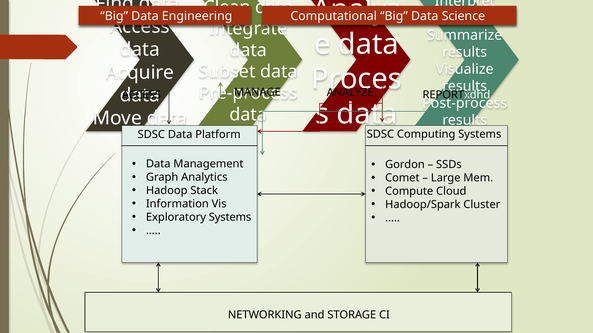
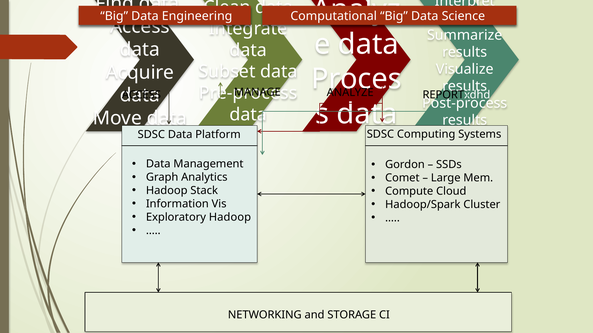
Exploratory Systems: Systems -> Hadoop (230, 218)
